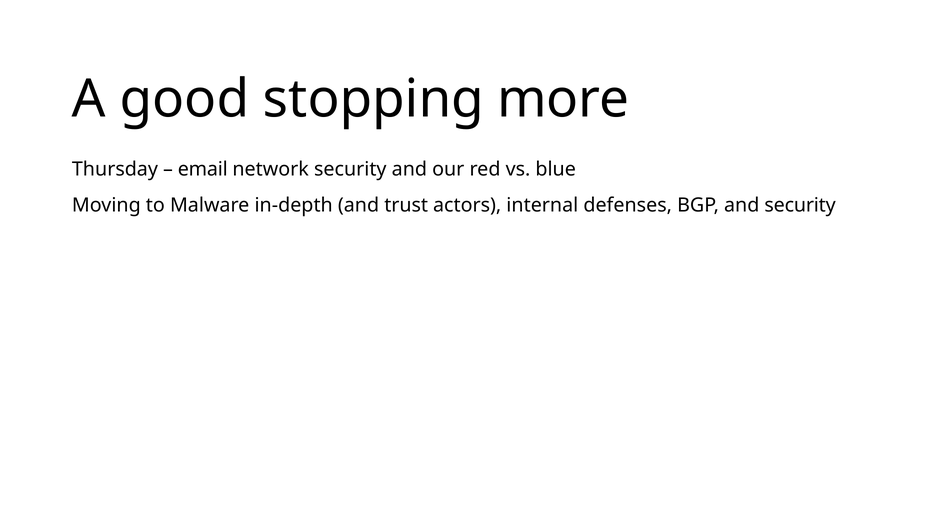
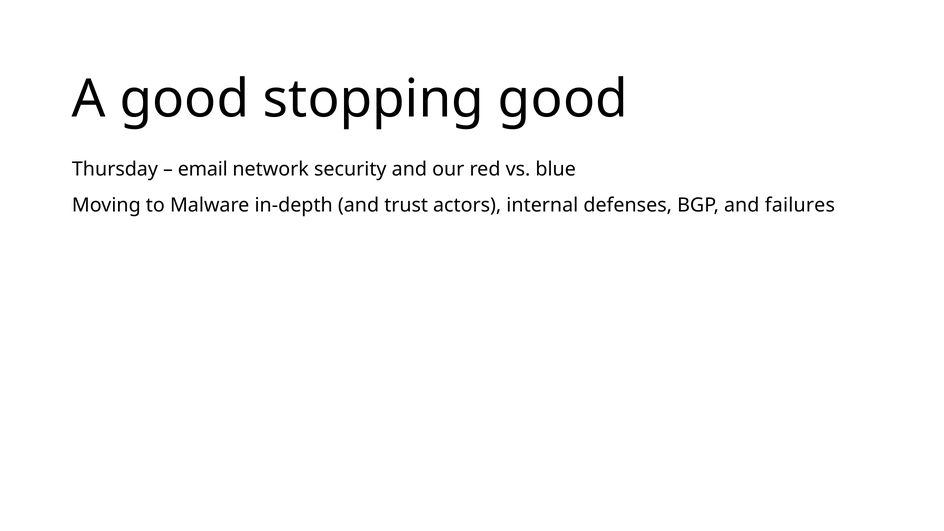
stopping more: more -> good (563, 99)
and security: security -> failures (800, 205)
